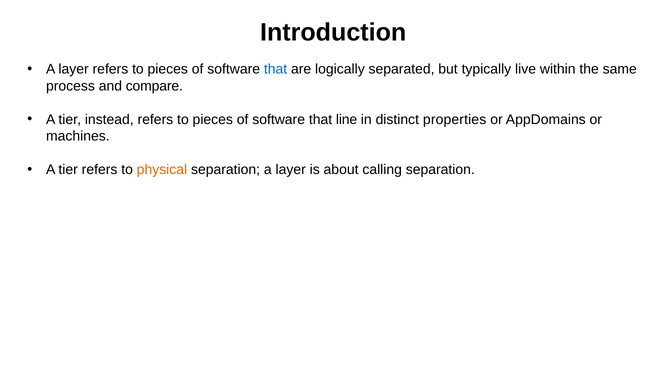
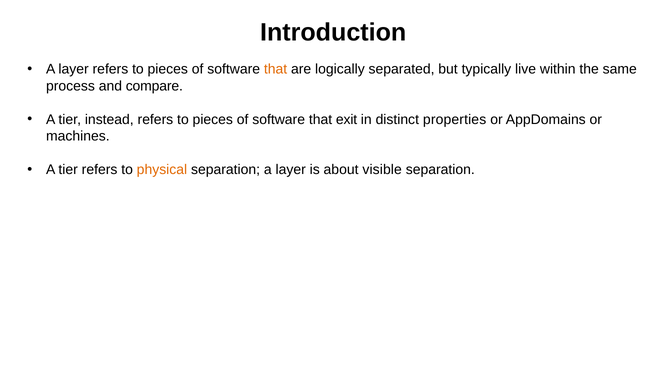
that colour: blue -> orange (276, 69)
line: line -> exit (347, 119)
calling: calling -> visible (382, 170)
